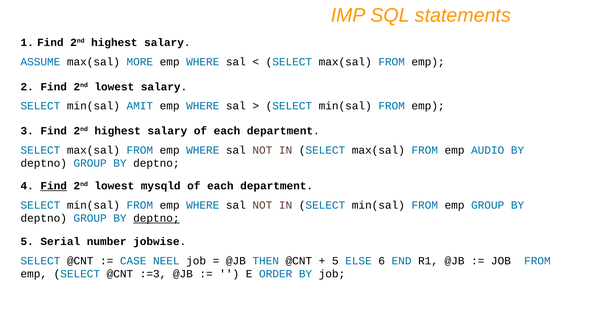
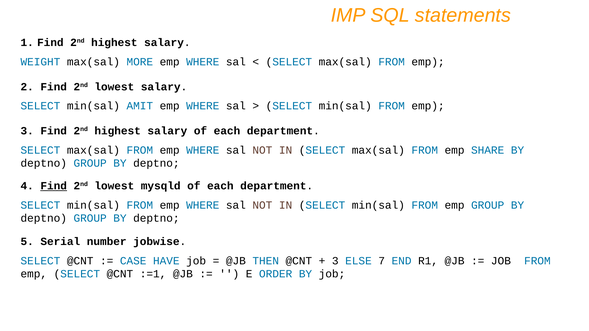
ASSUME: ASSUME -> WEIGHT (40, 62)
AUDIO: AUDIO -> SHARE (488, 150)
deptno underline: present -> none (156, 218)
NEEL: NEEL -> HAVE (166, 261)
5: 5 -> 3 (335, 261)
6: 6 -> 7 (382, 261)
:=3: :=3 -> :=1 (153, 274)
